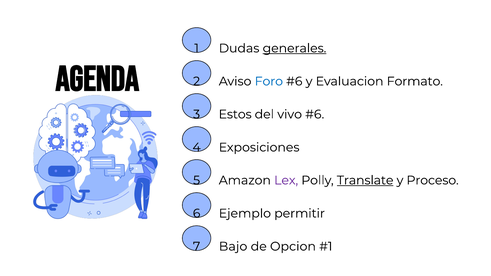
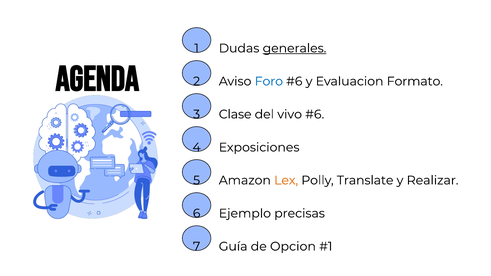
Estos: Estos -> Clase (235, 114)
Lex colour: purple -> orange (286, 180)
Translate underline: present -> none (365, 180)
Proceso: Proceso -> Realizar (433, 180)
permitir: permitir -> precisas (300, 214)
Bajo: Bajo -> Guía (233, 247)
